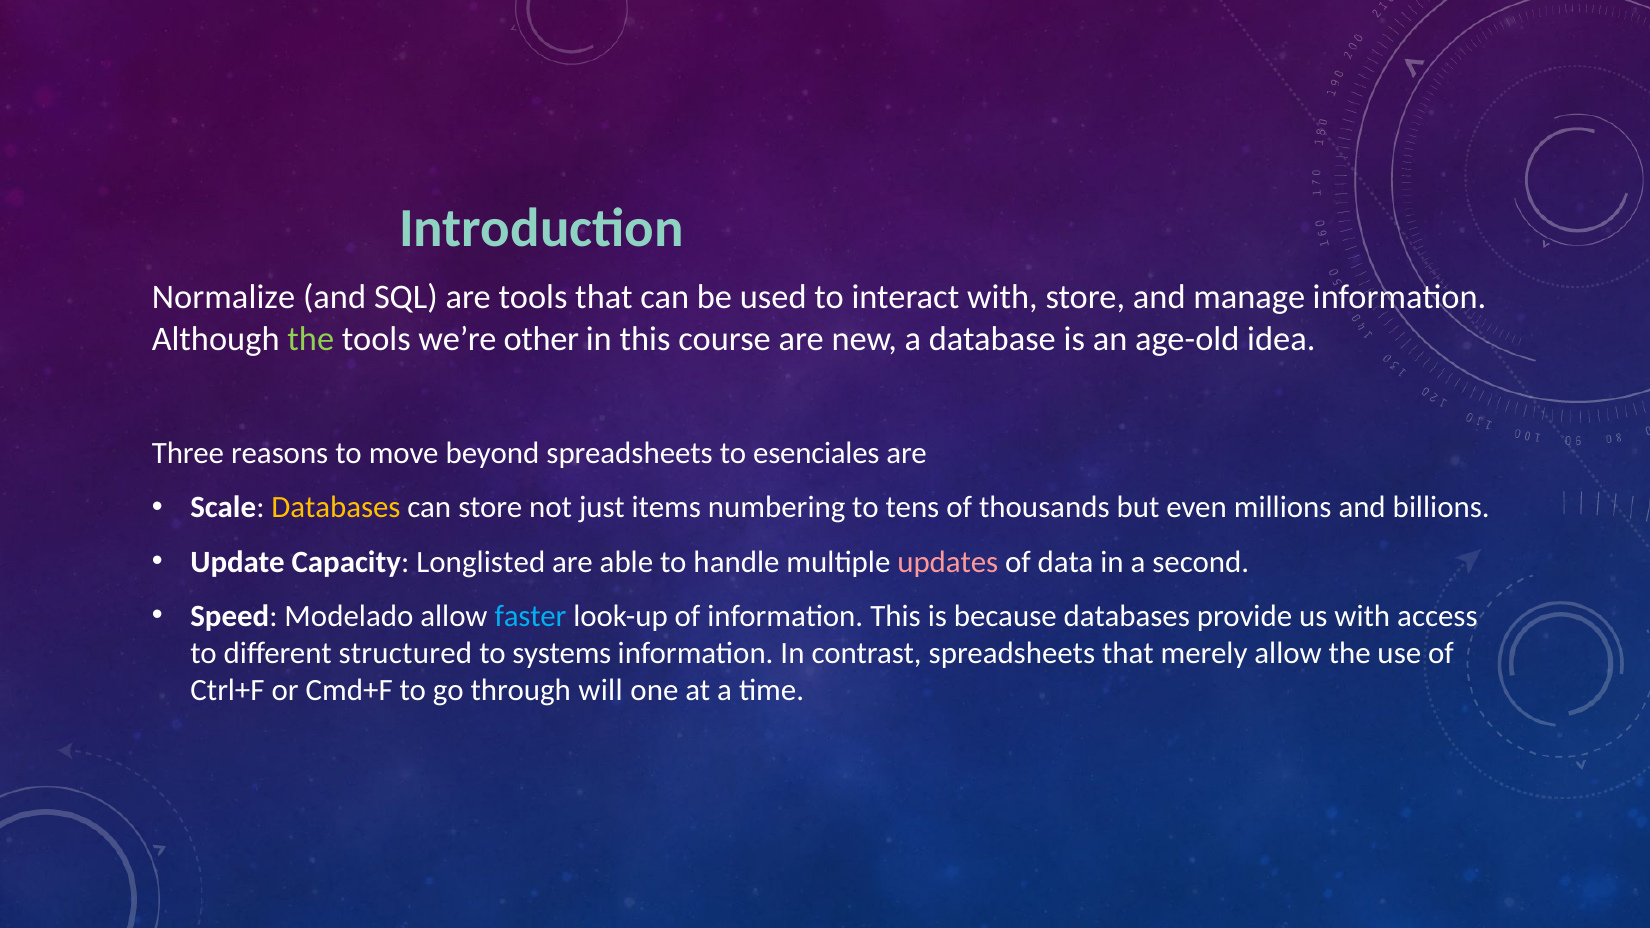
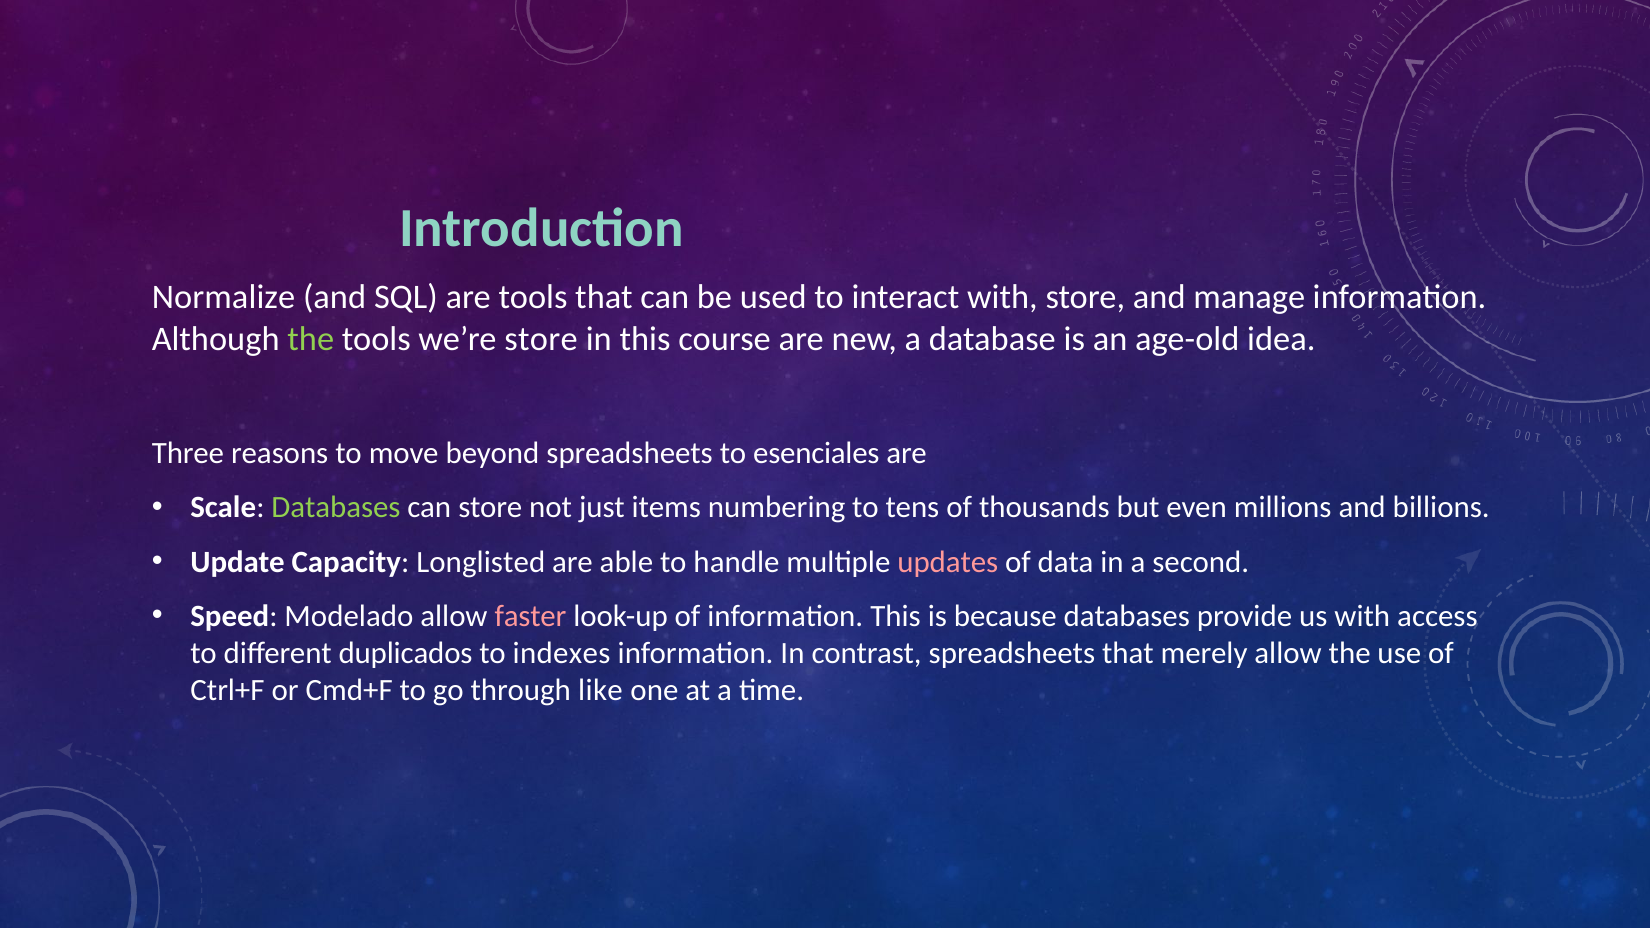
we’re other: other -> store (541, 339)
Databases colour: yellow -> light green (336, 508)
faster colour: light blue -> pink (530, 616)
structured: structured -> duplicados (406, 654)
systems: systems -> indexes (562, 654)
will: will -> like (600, 691)
